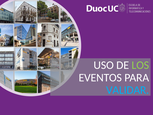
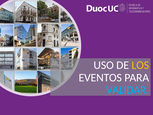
LOS colour: light green -> yellow (140, 65)
